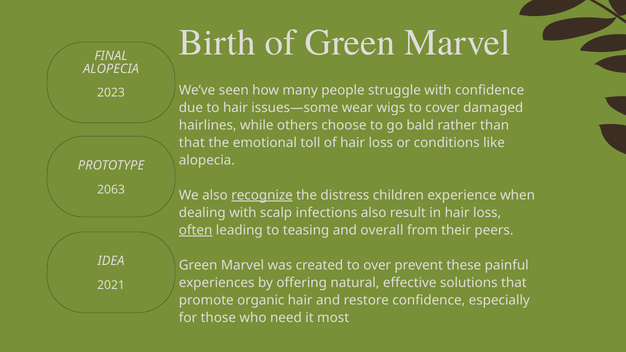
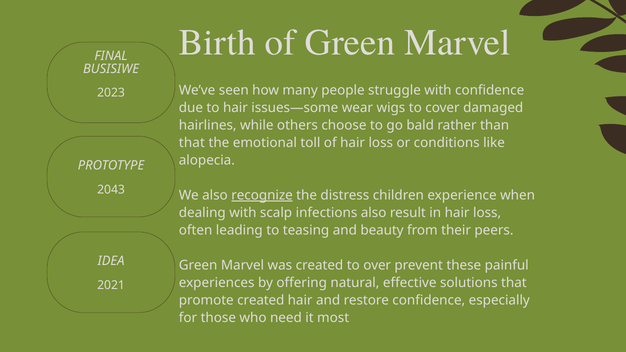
ALOPECIA: ALOPECIA -> BUSISIWE (111, 69)
2063: 2063 -> 2043 (111, 190)
often underline: present -> none (196, 230)
overall: overall -> beauty (382, 230)
promote organic: organic -> created (261, 300)
